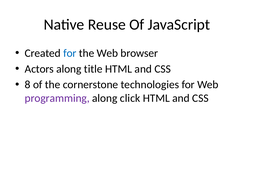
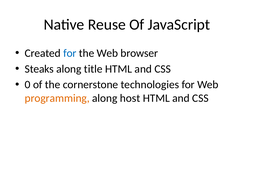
Actors: Actors -> Steaks (39, 69)
8: 8 -> 0 (28, 85)
programming colour: purple -> orange (57, 98)
click: click -> host (130, 98)
